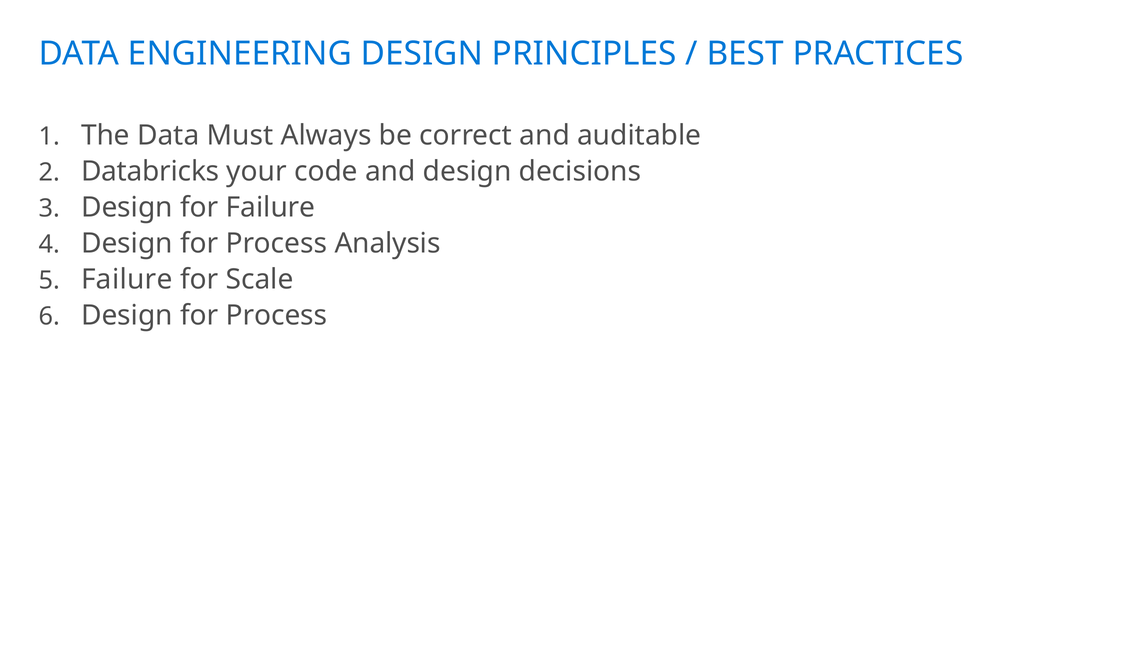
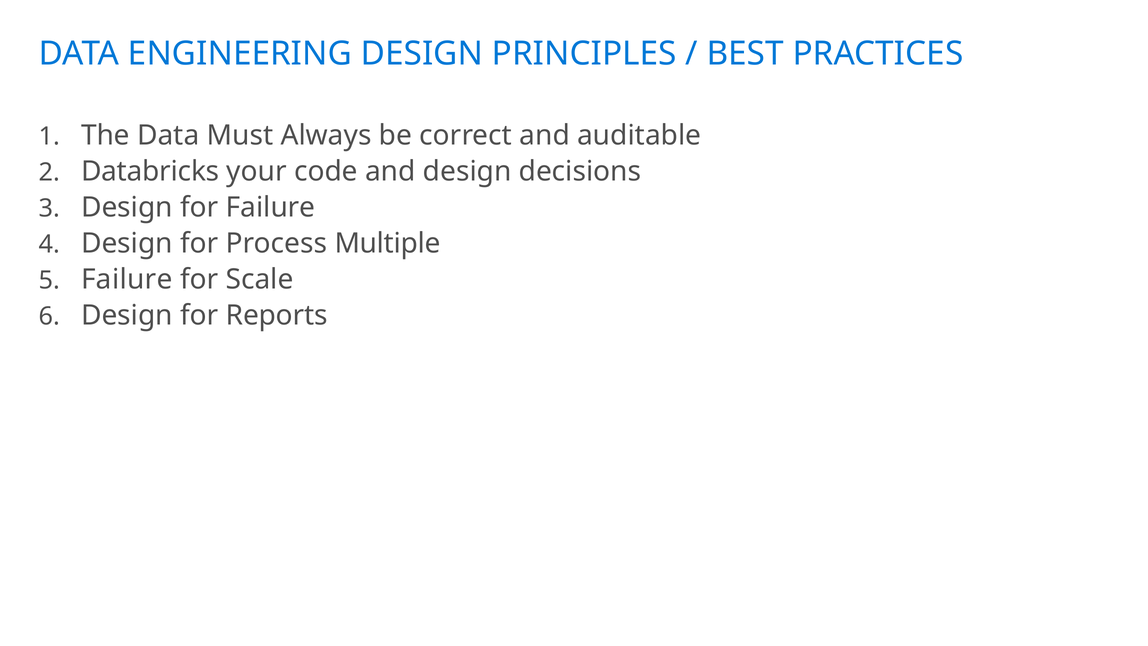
Analysis: Analysis -> Multiple (388, 243)
Process: Process -> Reports (277, 315)
